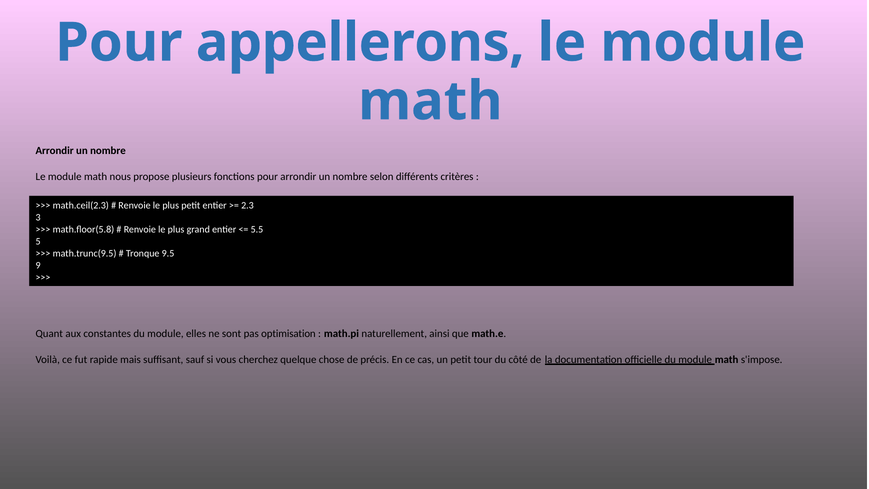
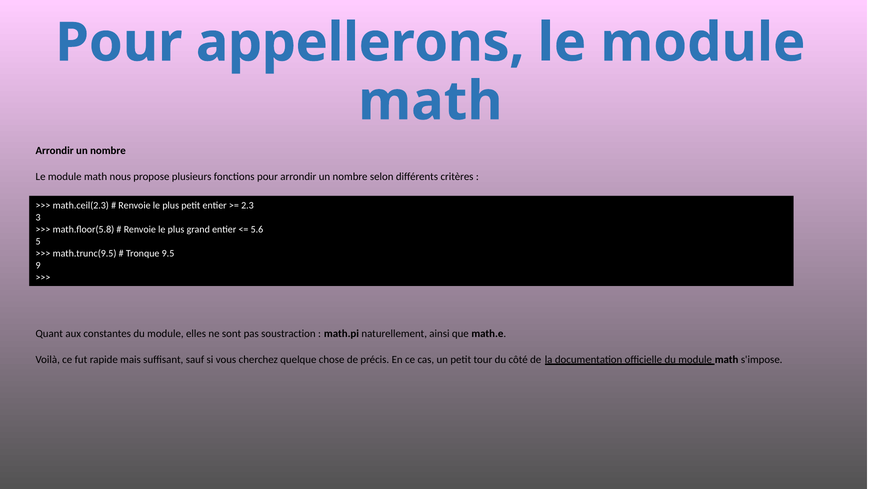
5.5: 5.5 -> 5.6 (257, 229)
optimisation: optimisation -> soustraction (288, 333)
